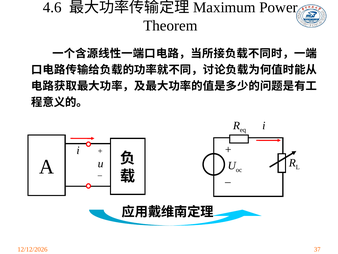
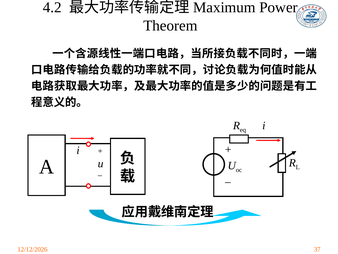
4.6: 4.6 -> 4.2 (52, 7)
